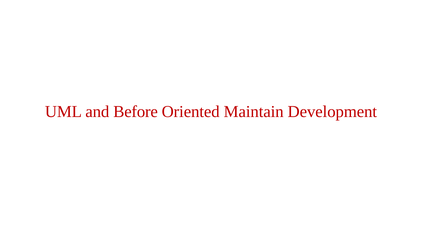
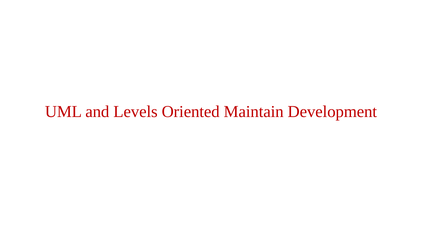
Before: Before -> Levels (136, 112)
